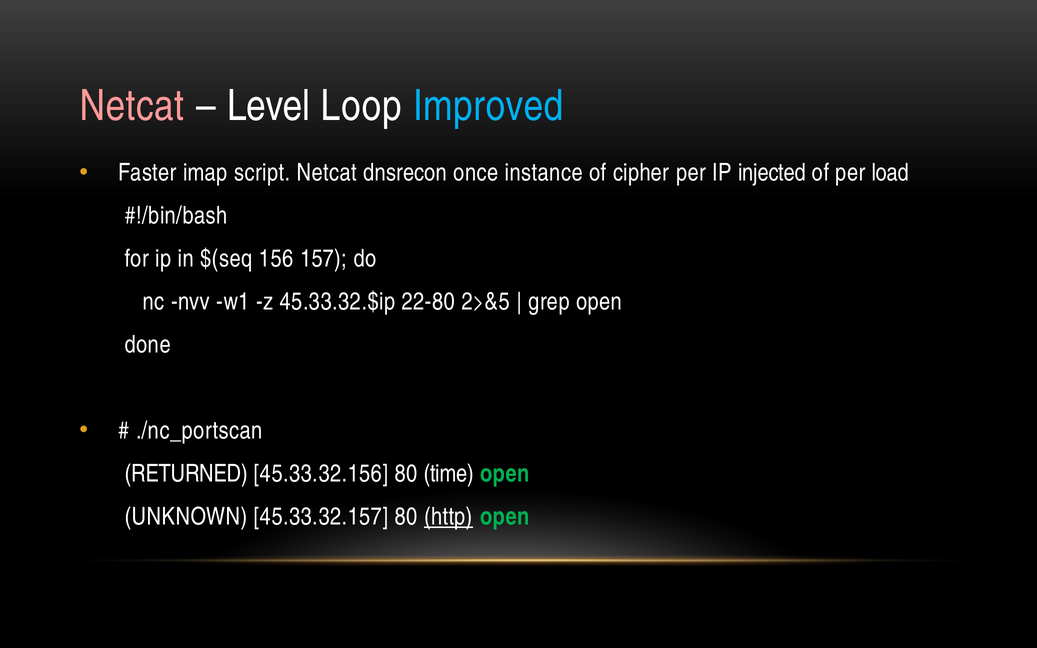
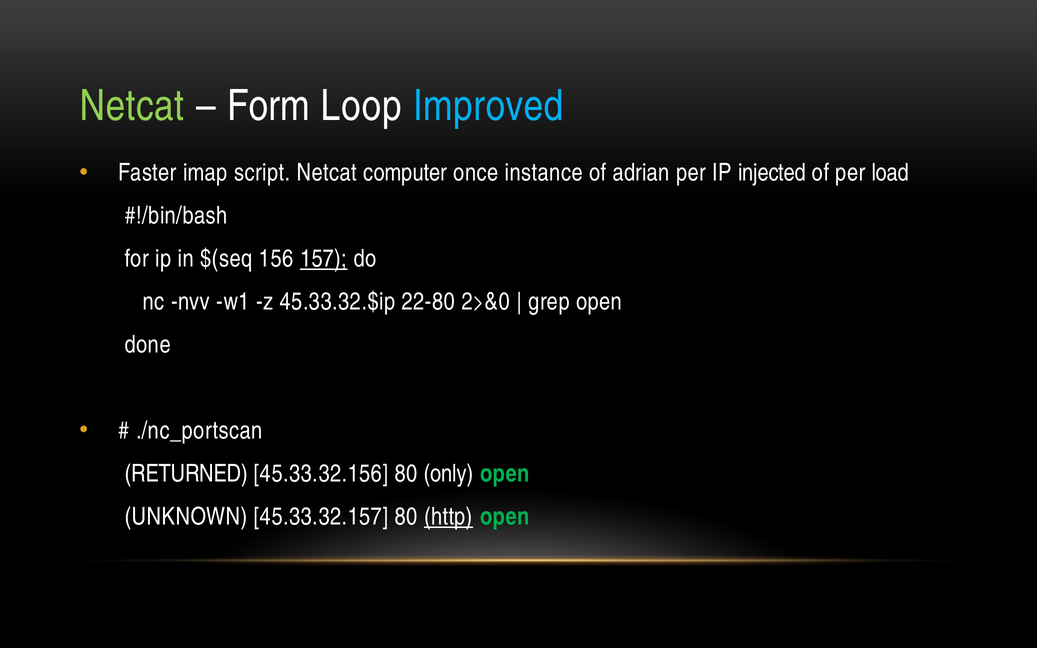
Netcat colour: pink -> light green (132, 106)
Level: Level -> Form (268, 106)
dnsrecon: dnsrecon -> computer (405, 173)
cipher: cipher -> adrian (641, 173)
157 underline: none -> present (323, 259)
2>&5: 2>&5 -> 2>&0 (486, 302)
time: time -> only (449, 474)
